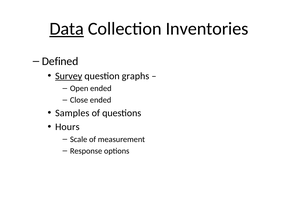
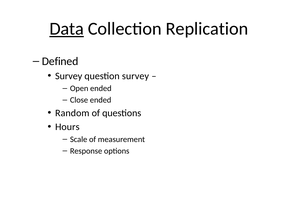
Inventories: Inventories -> Replication (207, 29)
Survey underline: present -> none (69, 76)
question graphs: graphs -> survey (135, 76)
Samples: Samples -> Random (72, 113)
